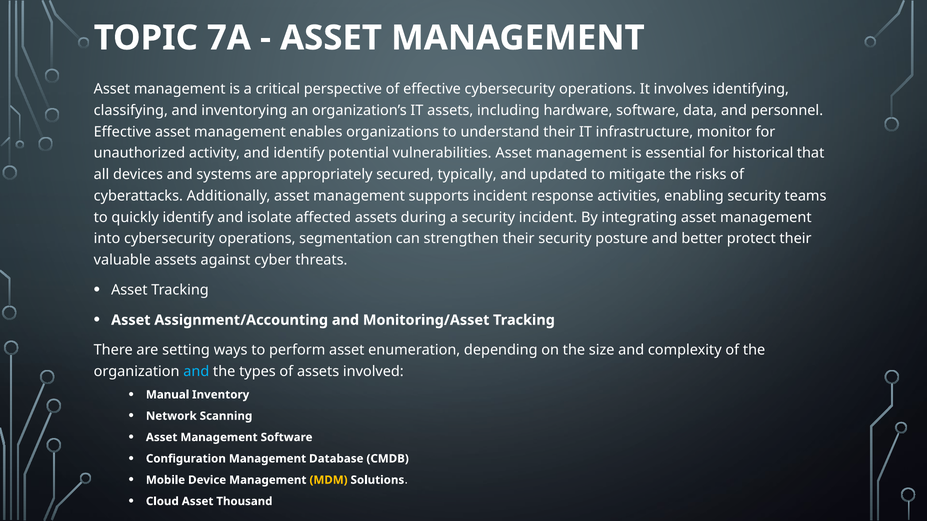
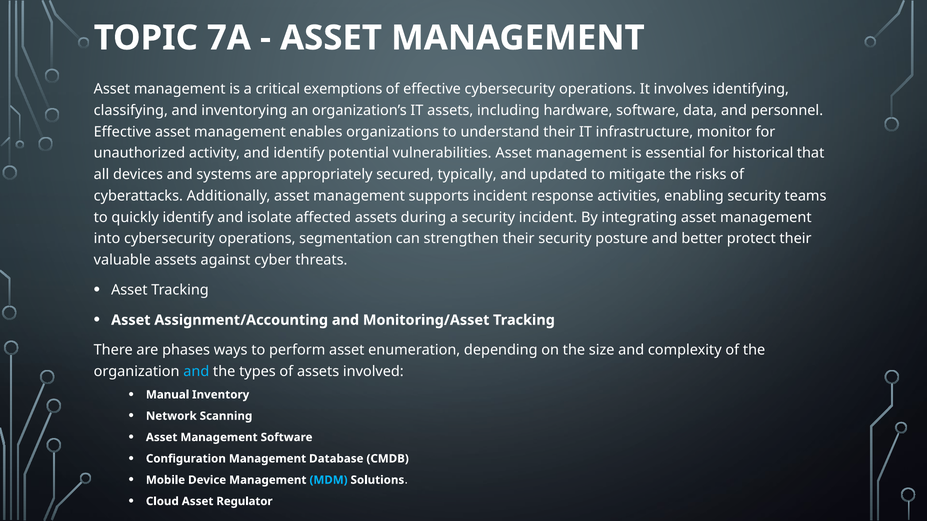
perspective: perspective -> exemptions (343, 89)
setting: setting -> phases (186, 350)
MDM colour: yellow -> light blue (329, 480)
Thousand: Thousand -> Regulator (244, 502)
